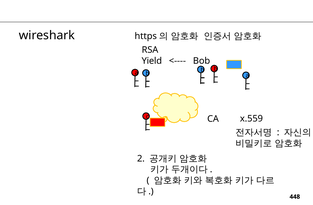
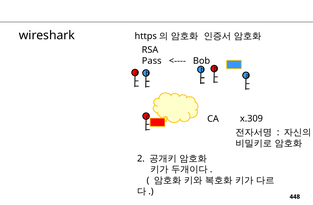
Yield: Yield -> Pass (152, 61)
x.559: x.559 -> x.309 (251, 119)
